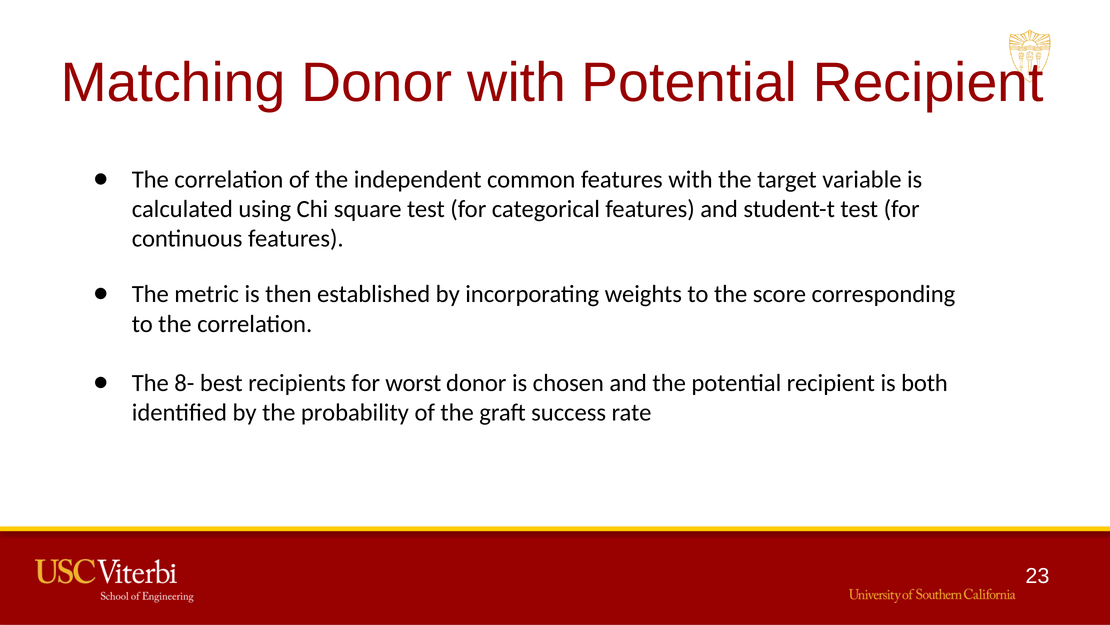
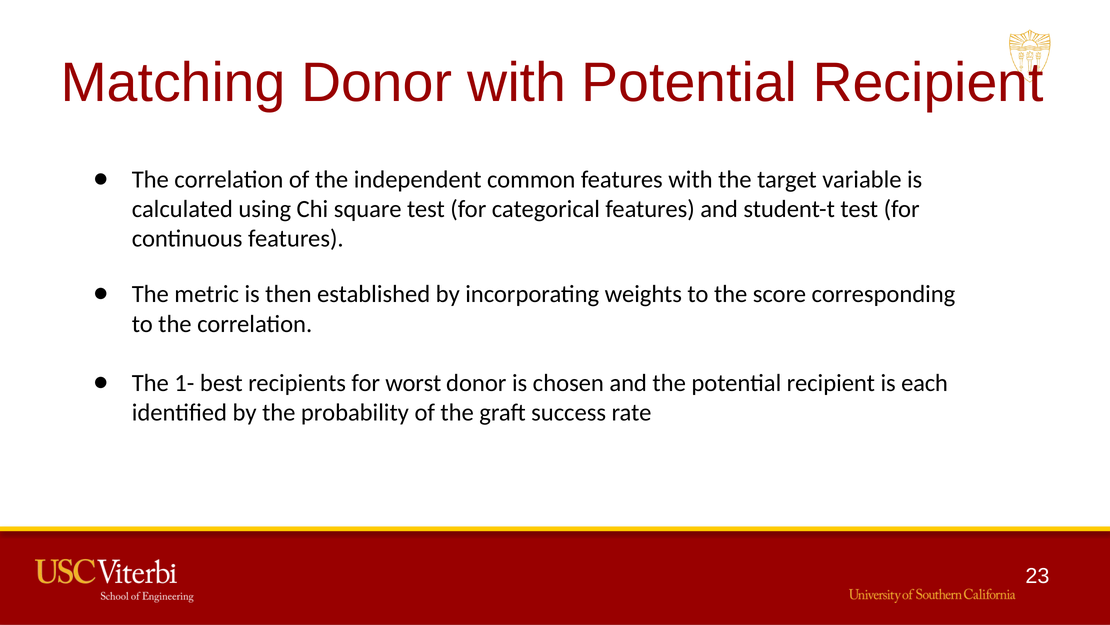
8-: 8- -> 1- (184, 383)
both: both -> each (925, 383)
